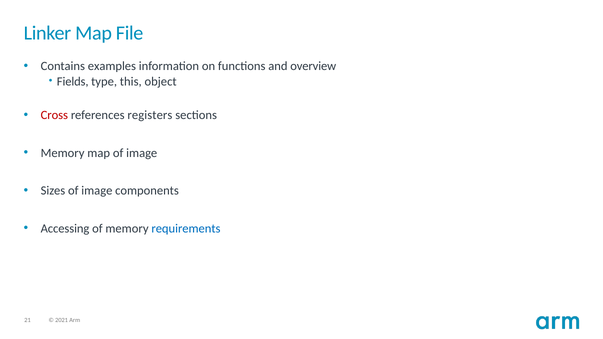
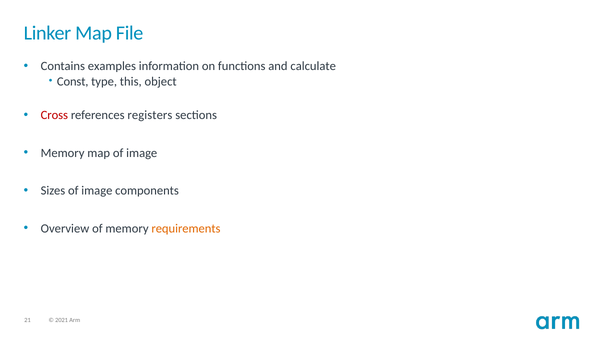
overview: overview -> calculate (313, 66)
Fields: Fields -> Const (73, 81)
Accessing: Accessing -> Overview (65, 228)
requirements colour: blue -> orange (186, 228)
